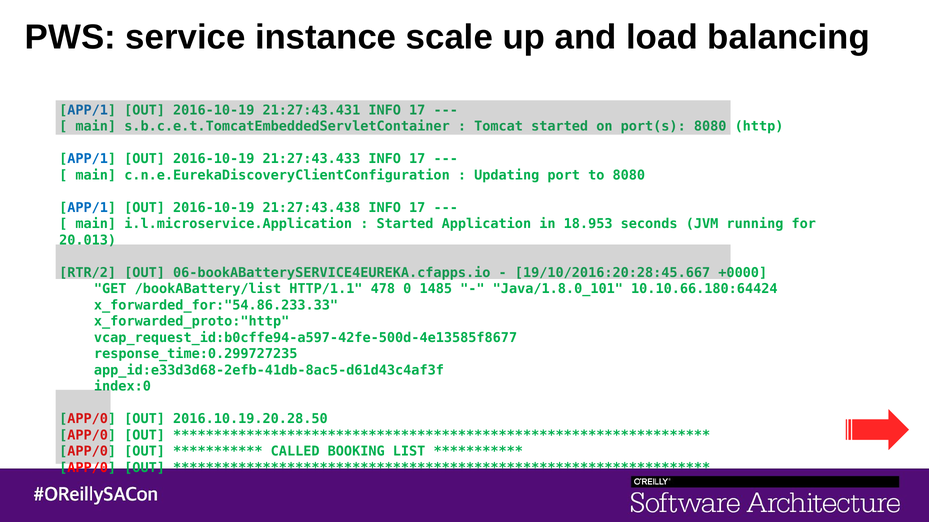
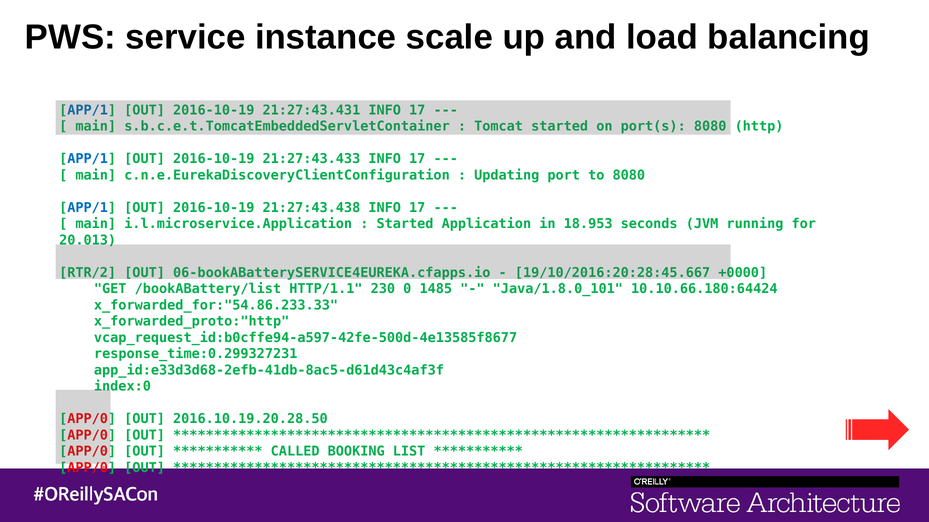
478: 478 -> 230 (383, 289)
response_time:0.299727235: response_time:0.299727235 -> response_time:0.299327231 (196, 354)
